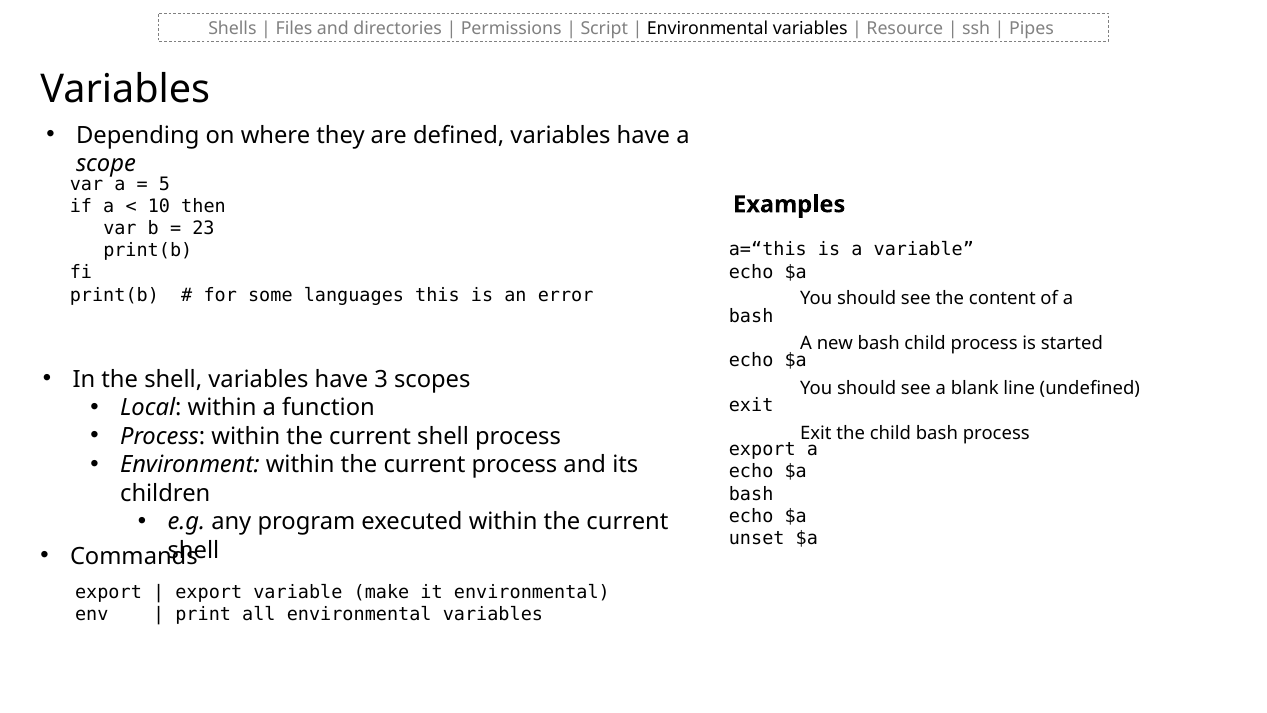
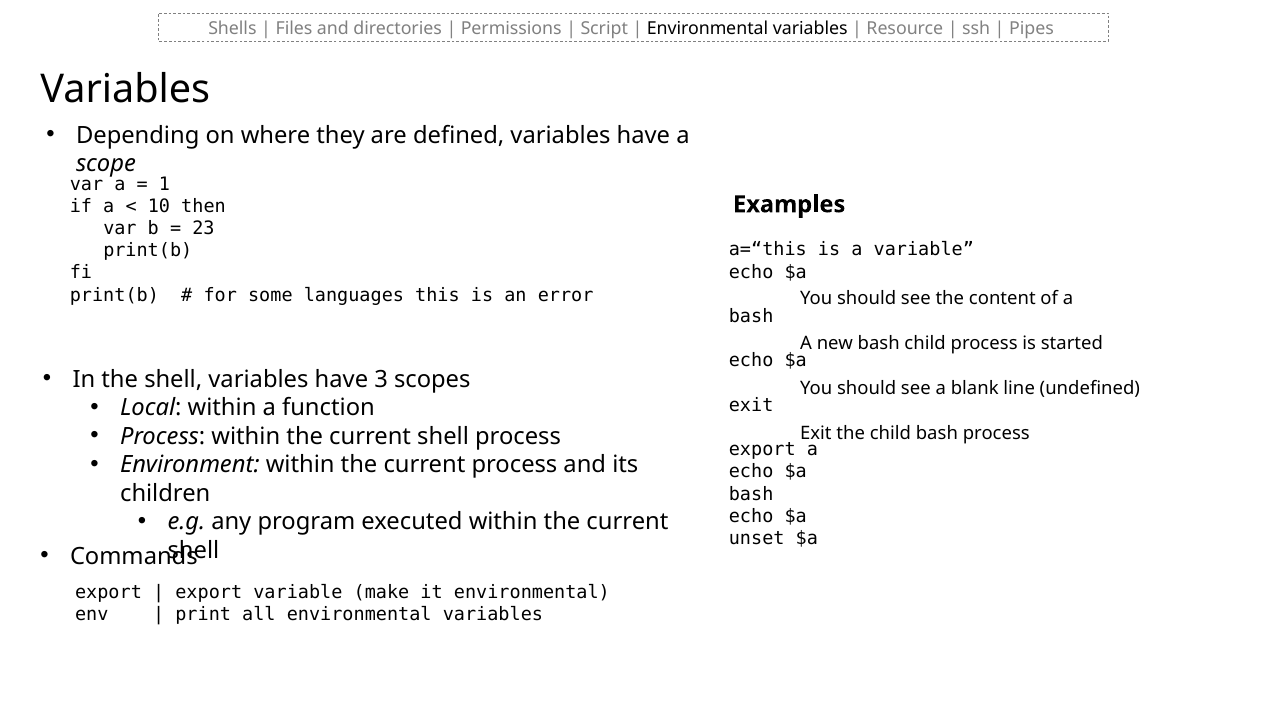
5: 5 -> 1 (164, 184)
